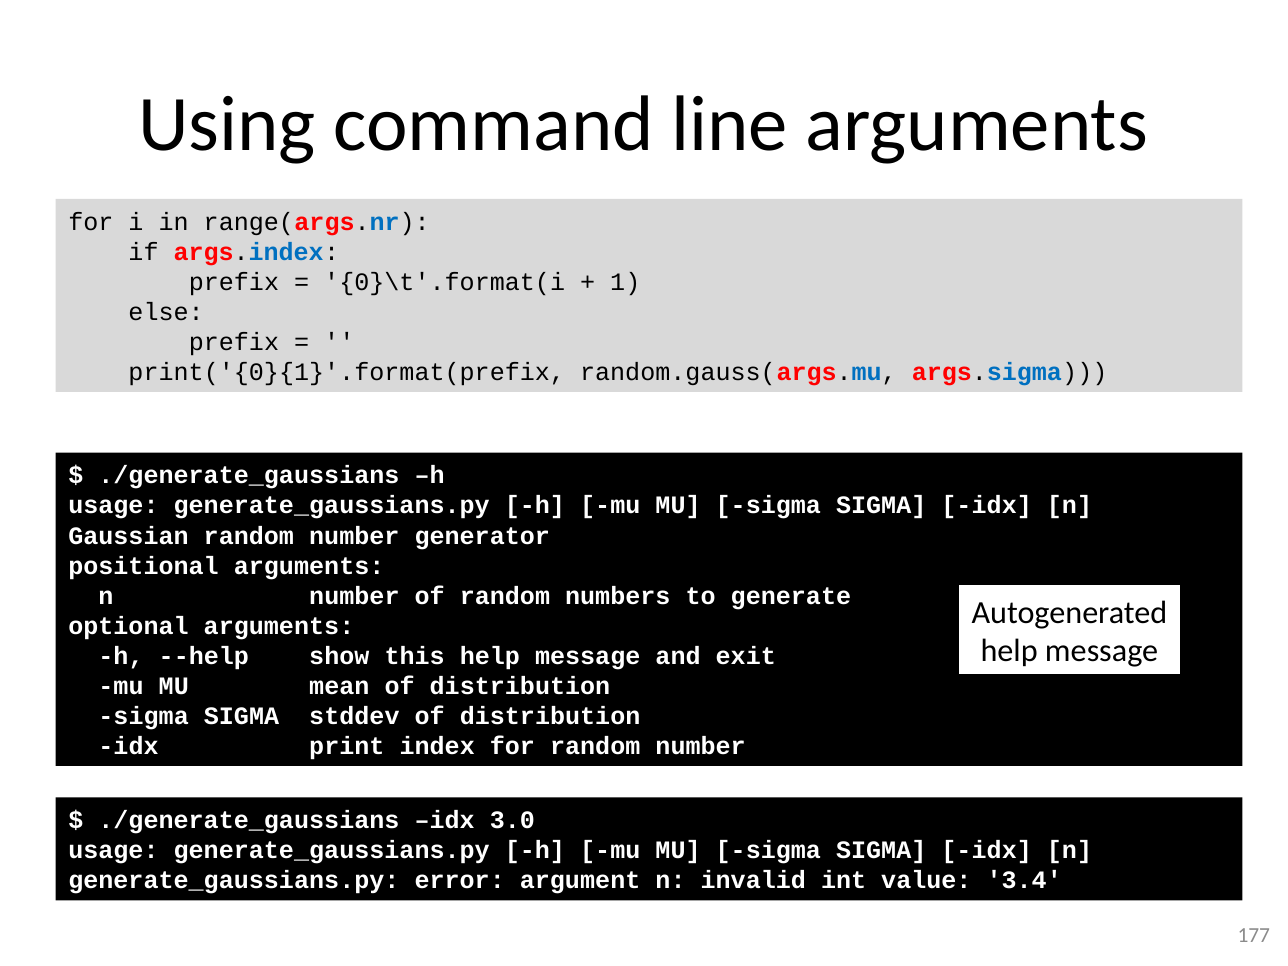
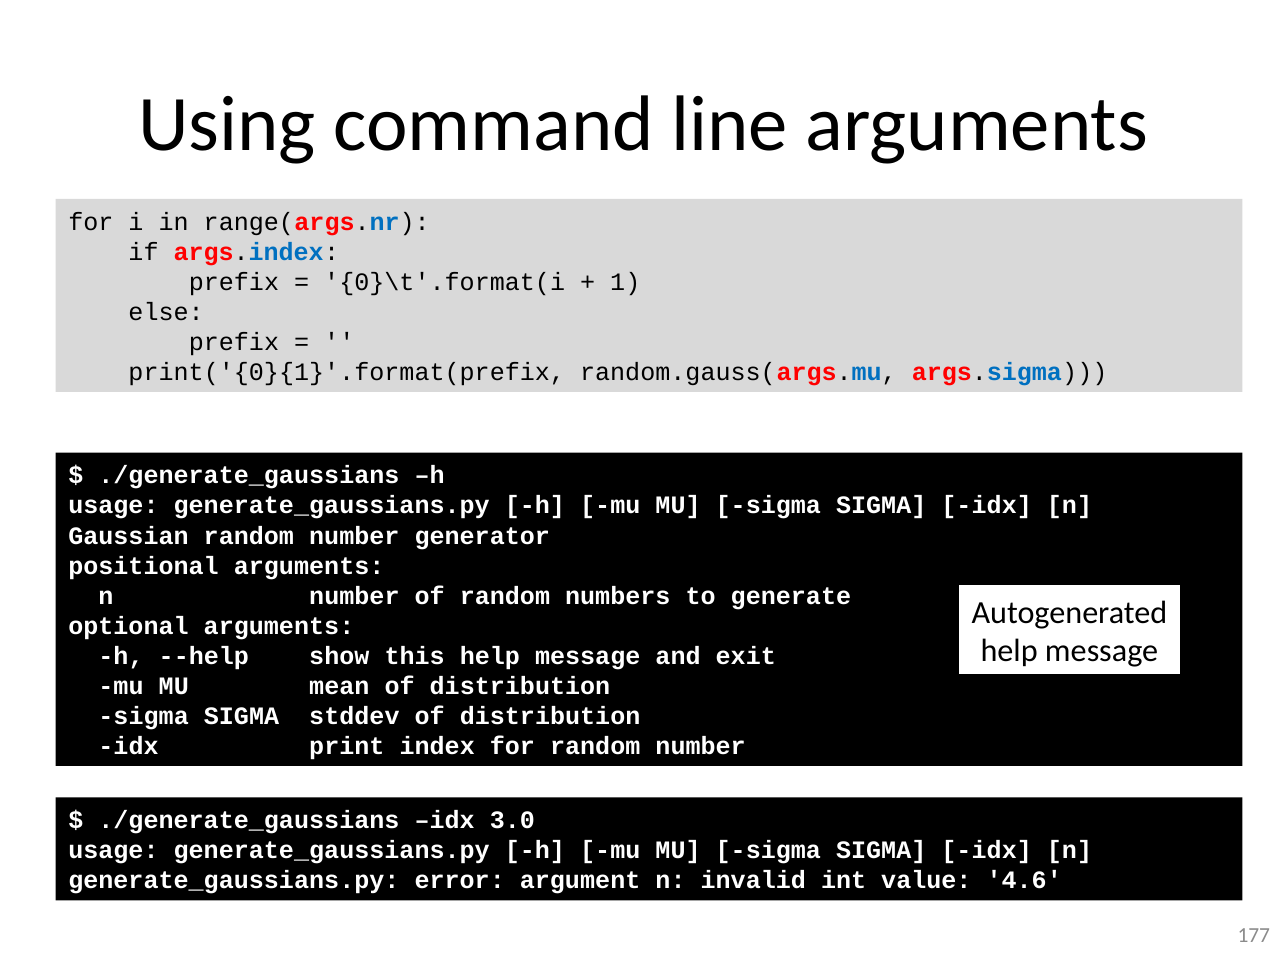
3.4: 3.4 -> 4.6 (1024, 881)
